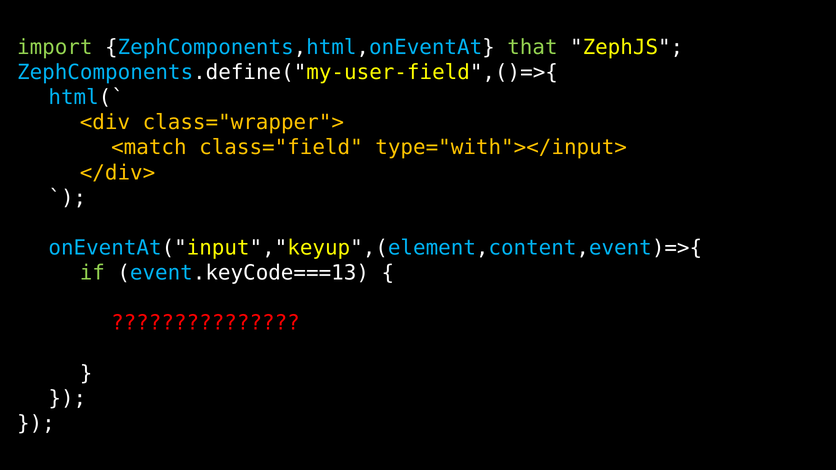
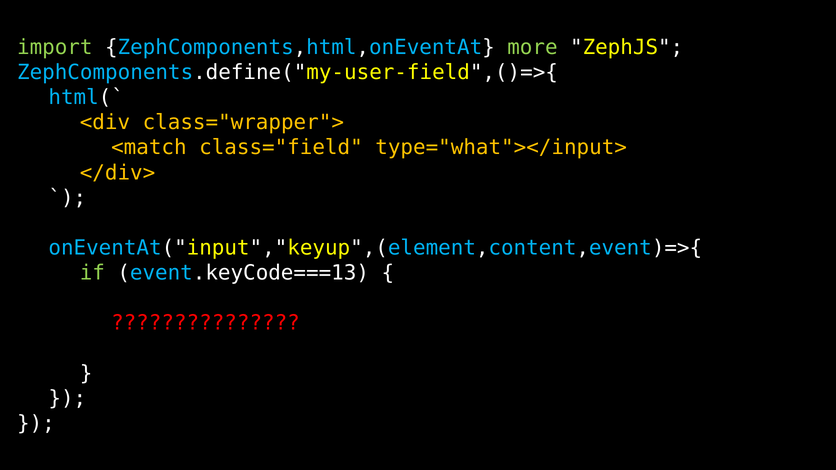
that: that -> more (532, 47)
type="with"></input>: type="with"></input> -> type="what"></input> (501, 148)
